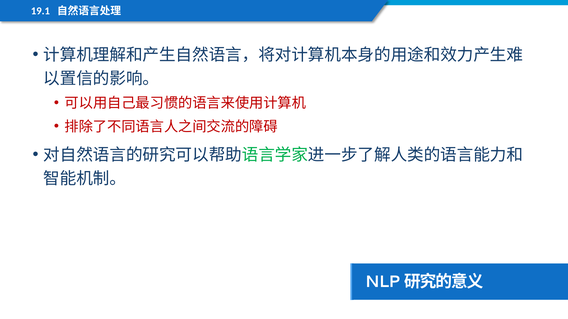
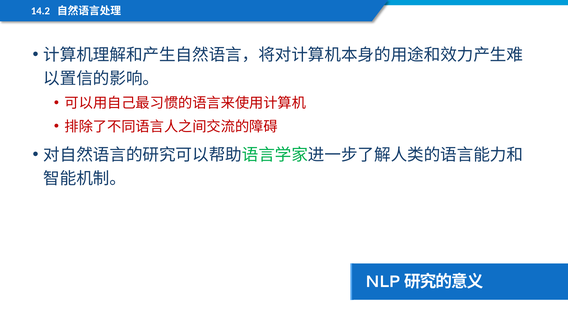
19.1: 19.1 -> 14.2 (40, 11)
